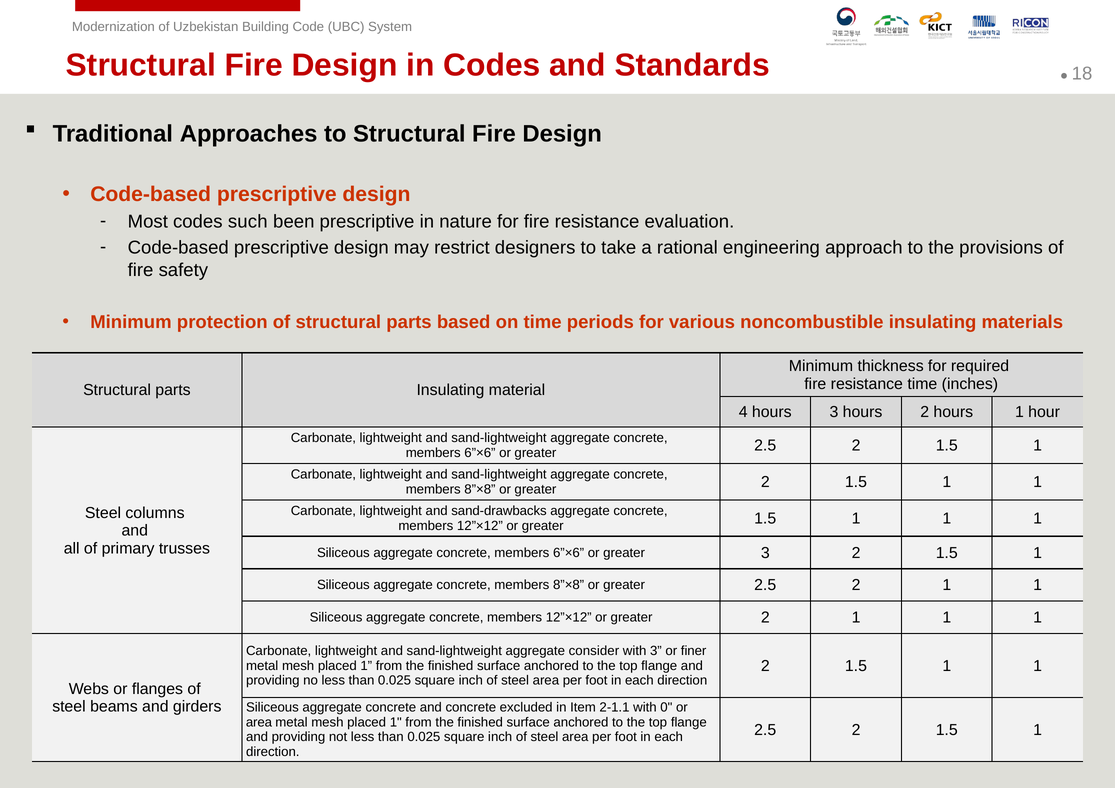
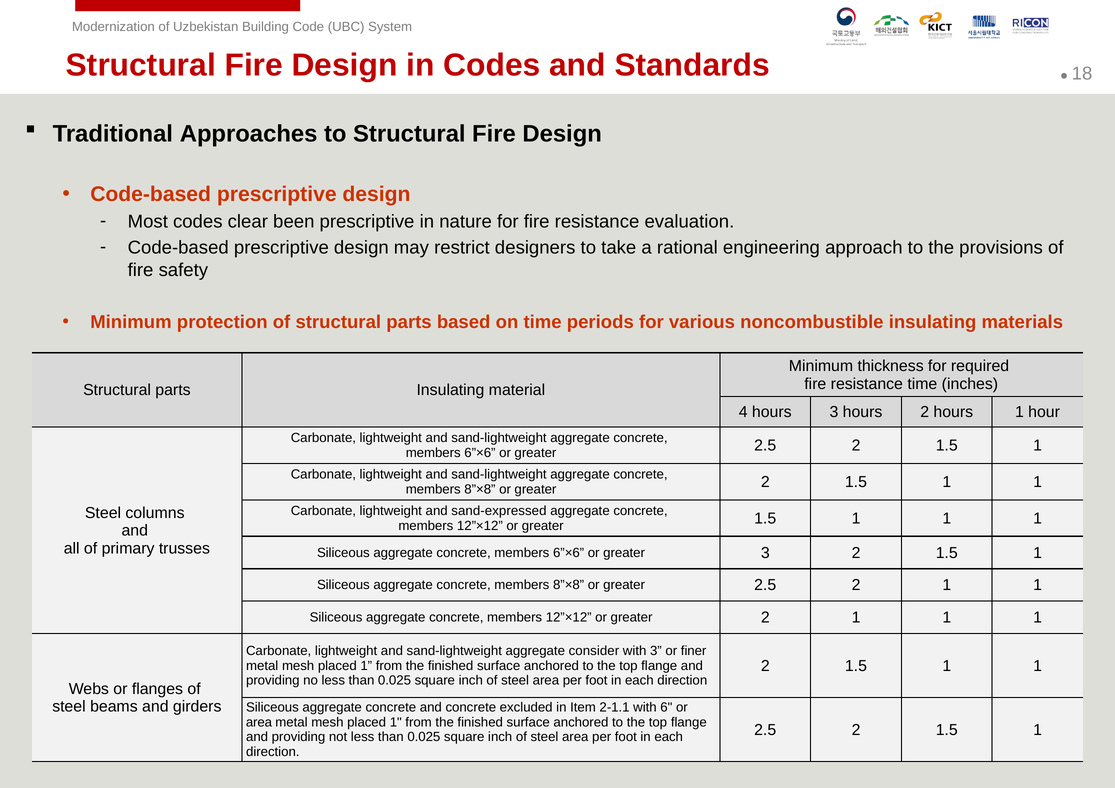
such: such -> clear (248, 222)
sand-drawbacks: sand-drawbacks -> sand-expressed (499, 511)
0: 0 -> 6 (666, 708)
